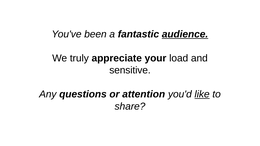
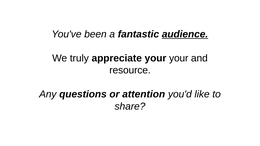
your load: load -> your (179, 58)
sensitive: sensitive -> resource (130, 70)
like underline: present -> none (202, 94)
